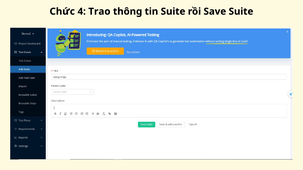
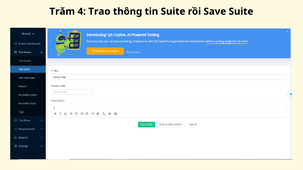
Chức: Chức -> Trăm (62, 11)
